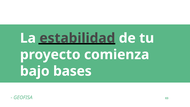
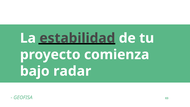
bases: bases -> radar (72, 71)
